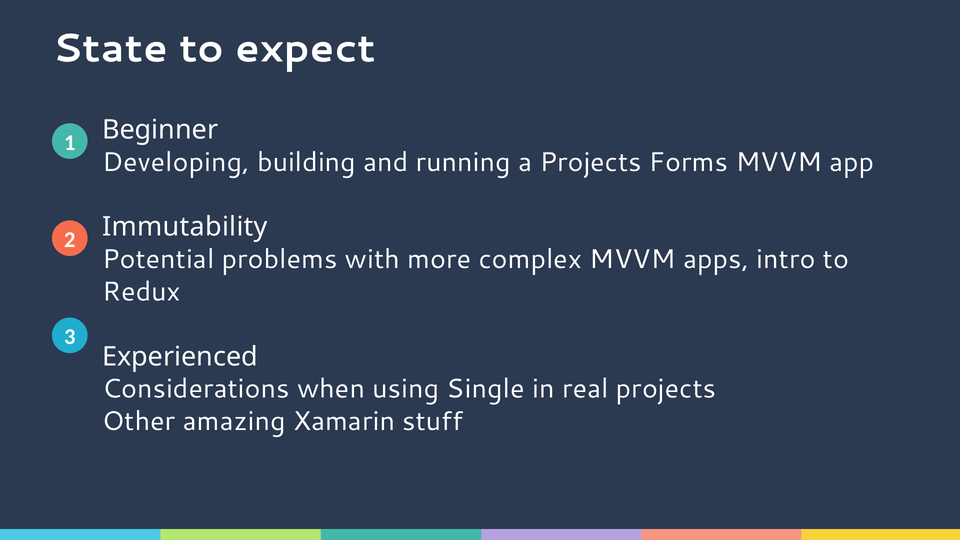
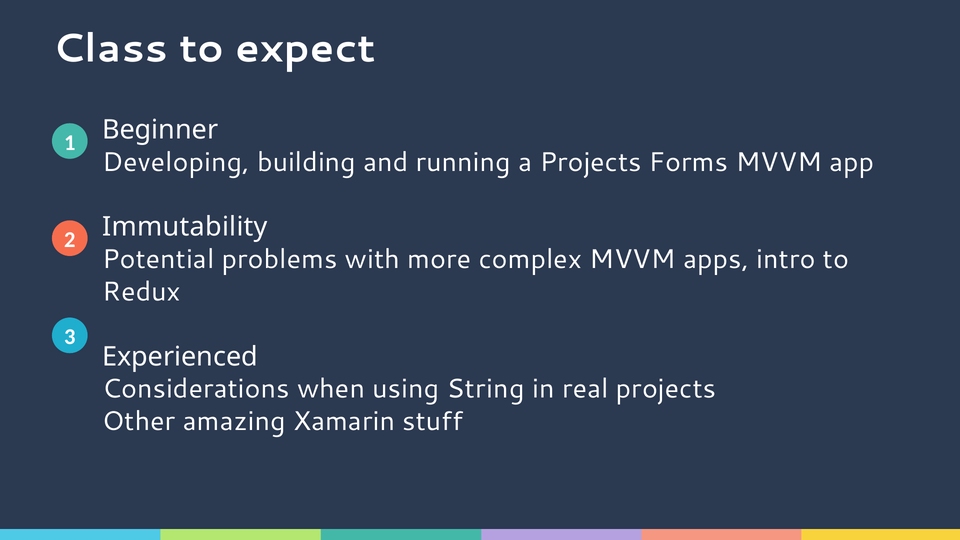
State: State -> Class (110, 49)
Single: Single -> String (486, 389)
